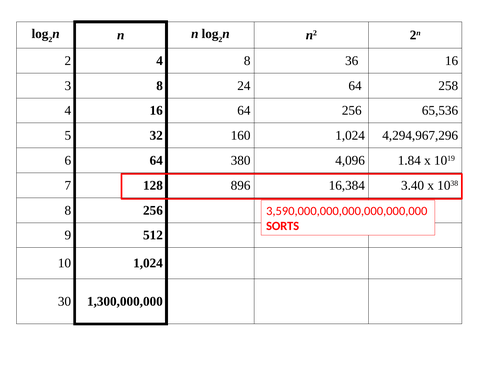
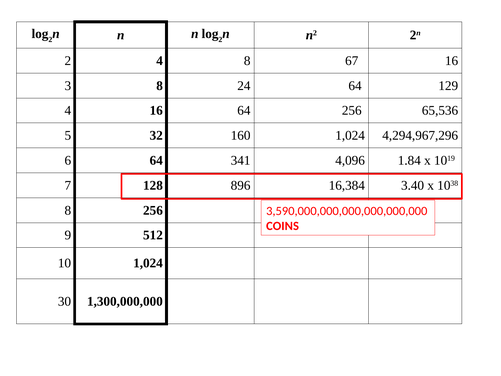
36: 36 -> 67 (352, 61)
258: 258 -> 129 (448, 86)
380: 380 -> 341 (241, 160)
SORTS: SORTS -> COINS (283, 226)
